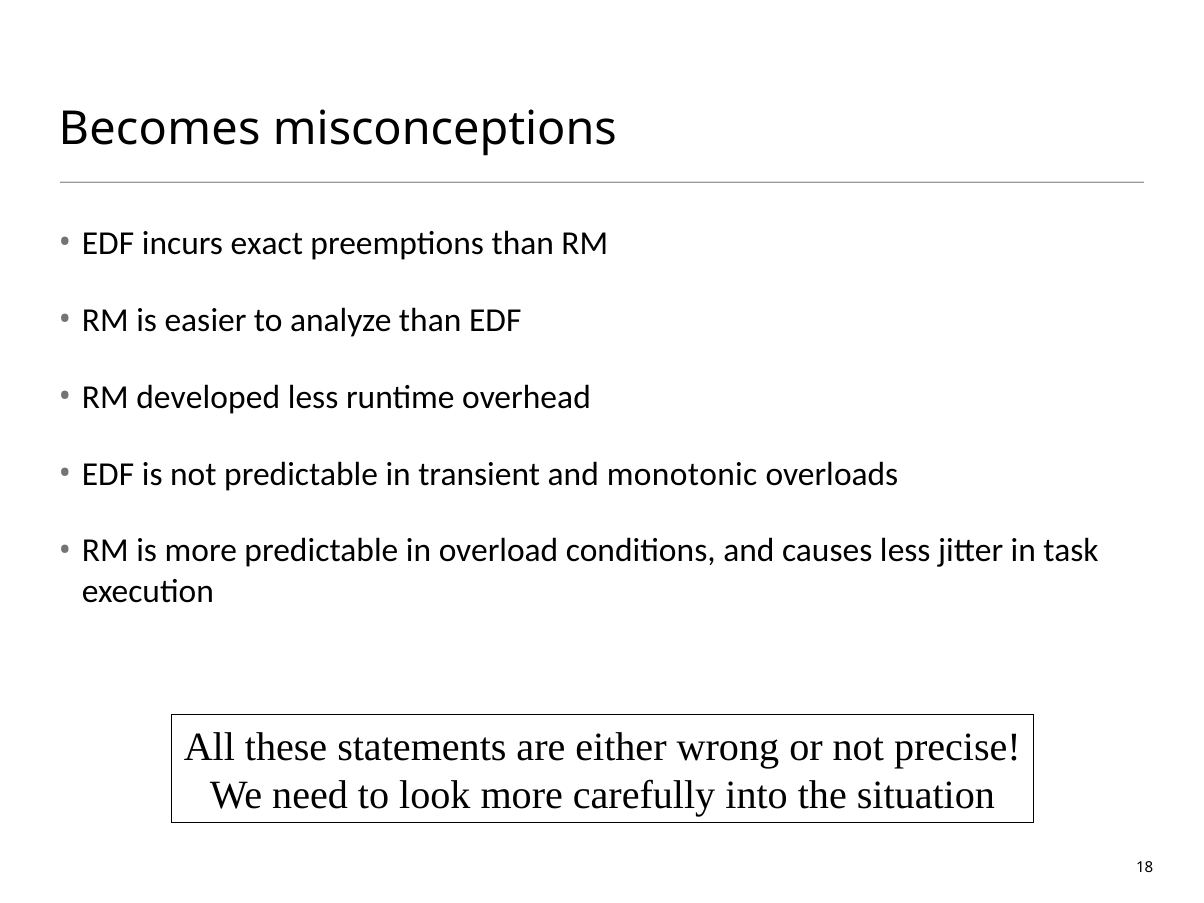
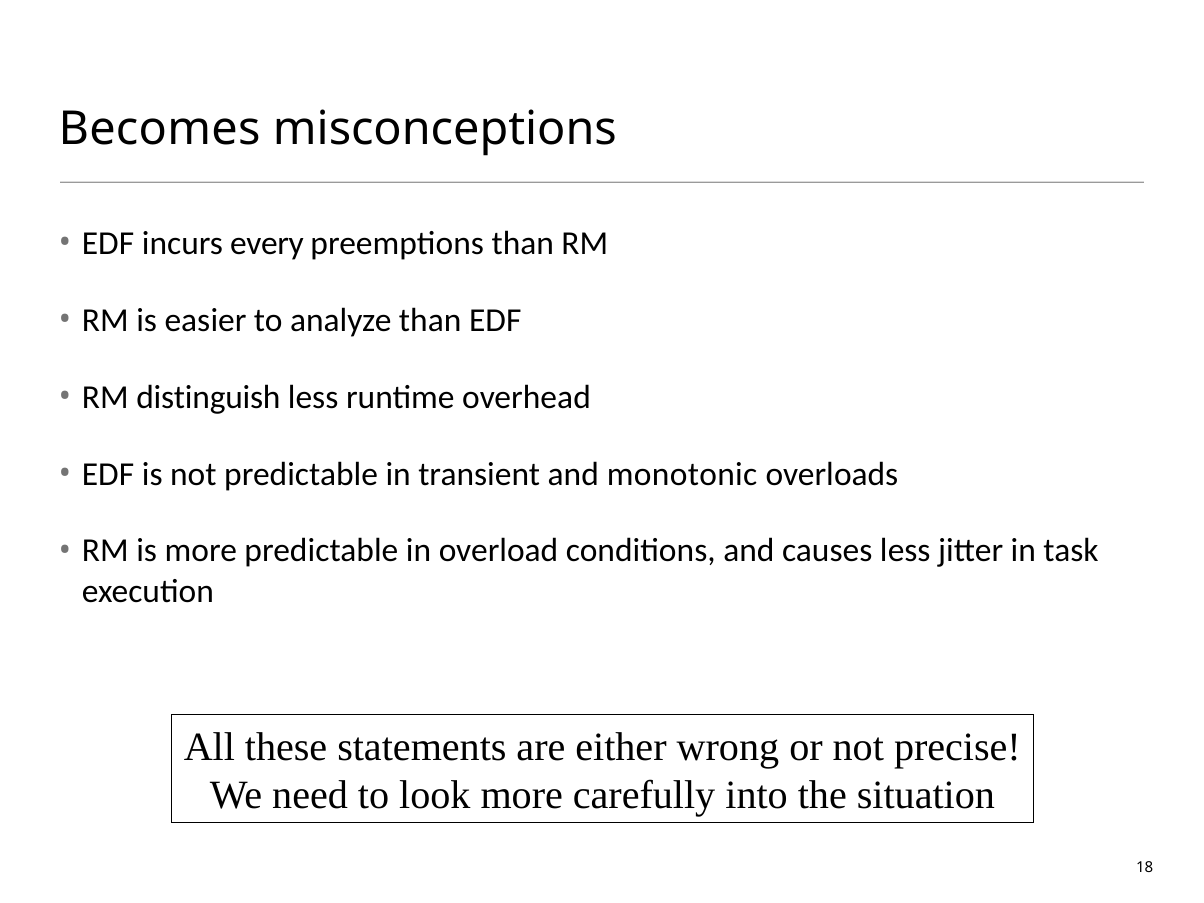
exact: exact -> every (267, 243)
developed: developed -> distinguish (208, 397)
